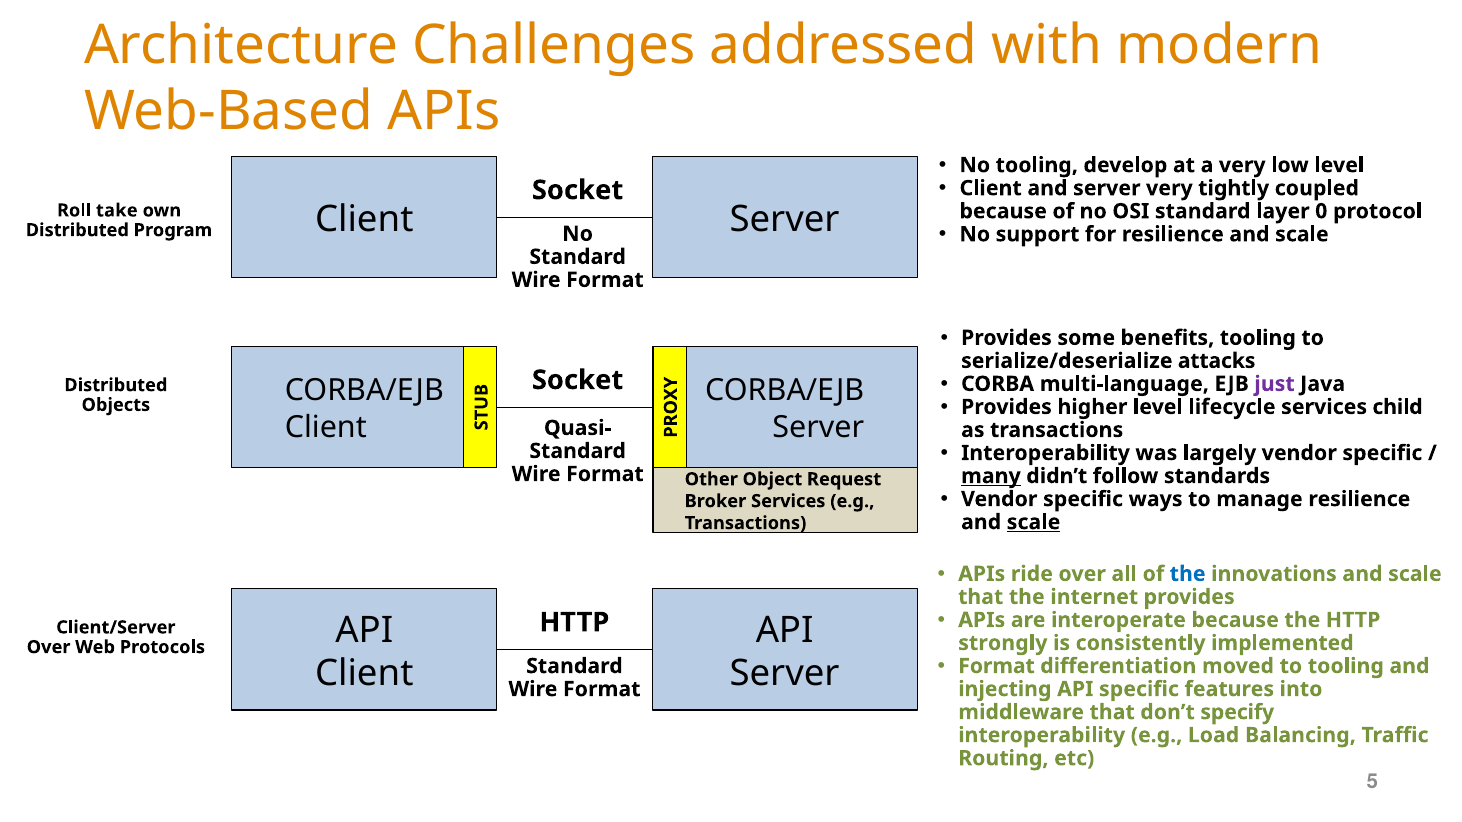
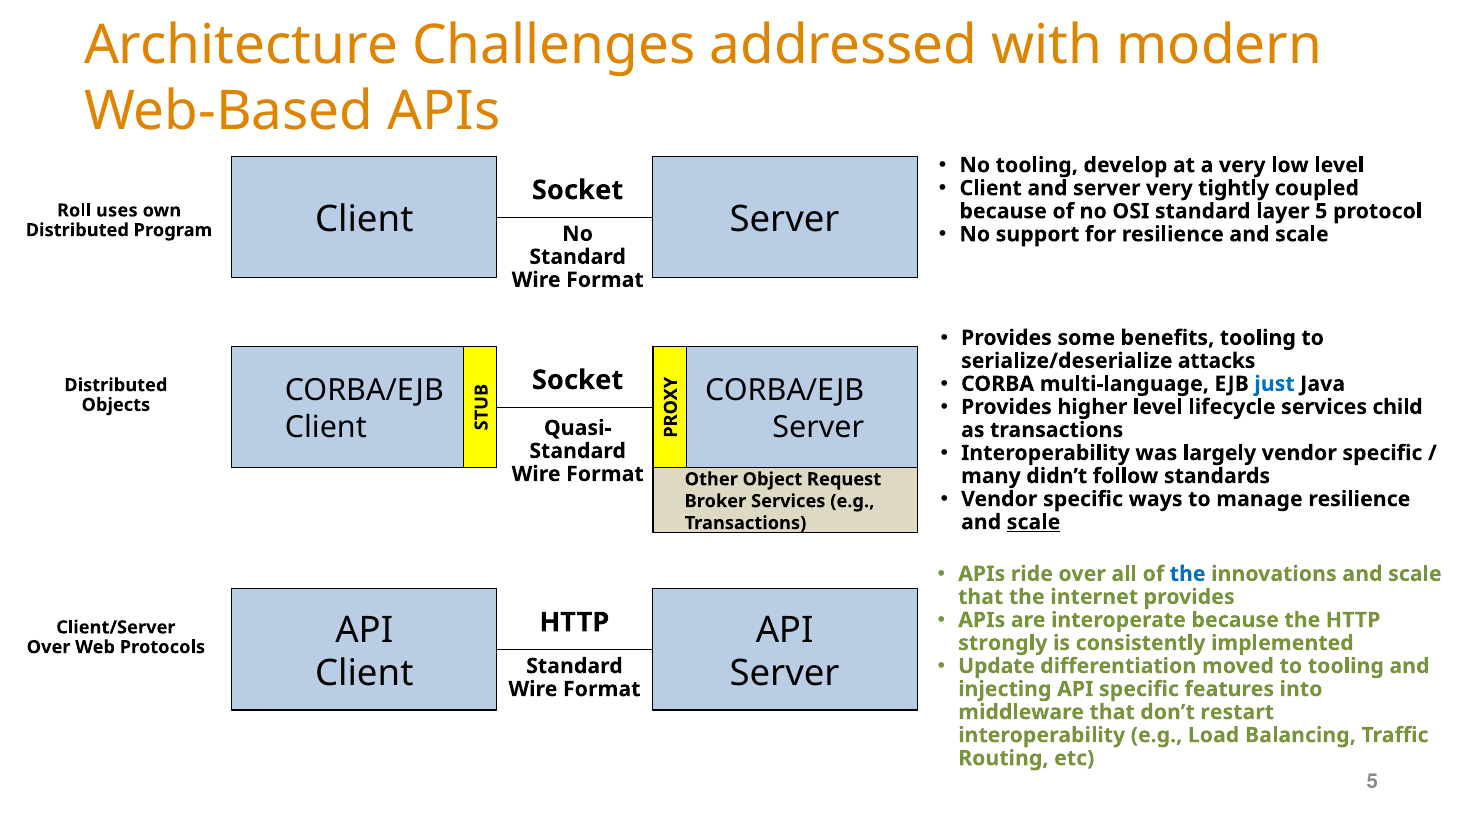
take: take -> uses (117, 211)
layer 0: 0 -> 5 (1321, 211)
just colour: purple -> blue (1275, 384)
many underline: present -> none (991, 476)
Format: Format -> Update (996, 666)
specify: specify -> restart (1237, 712)
